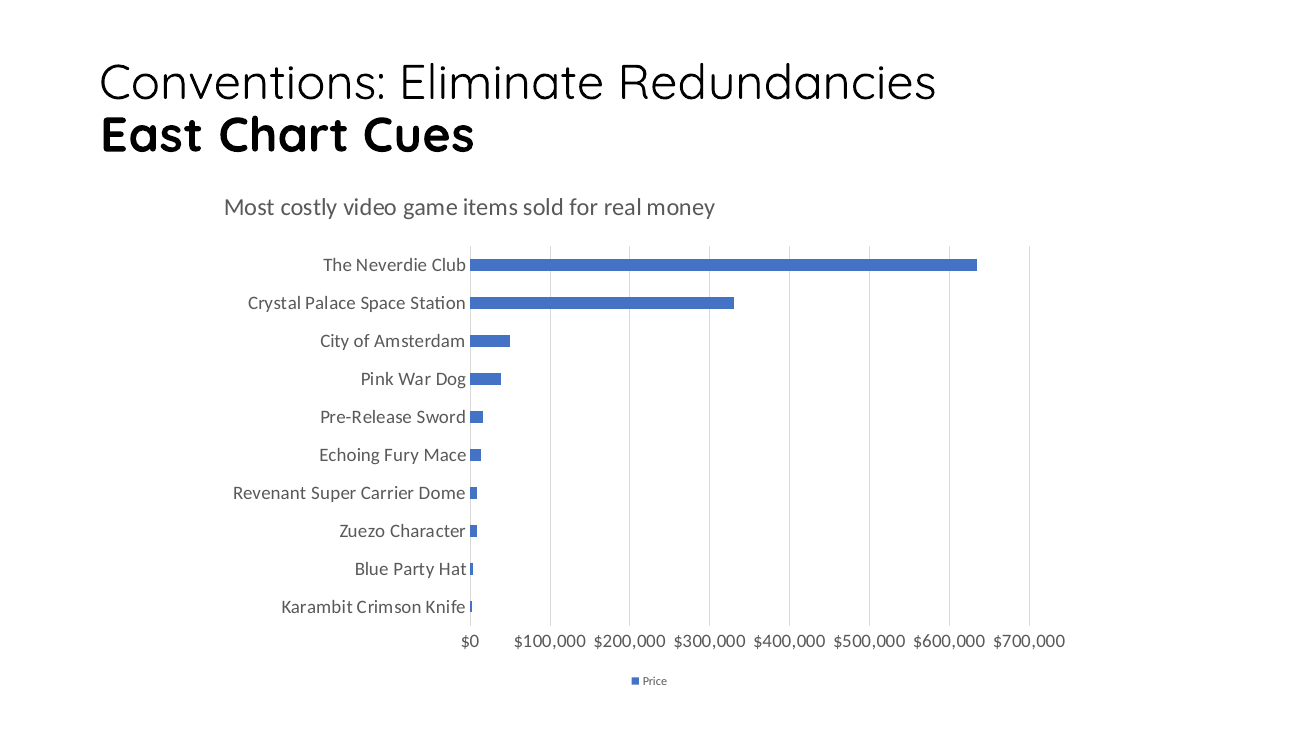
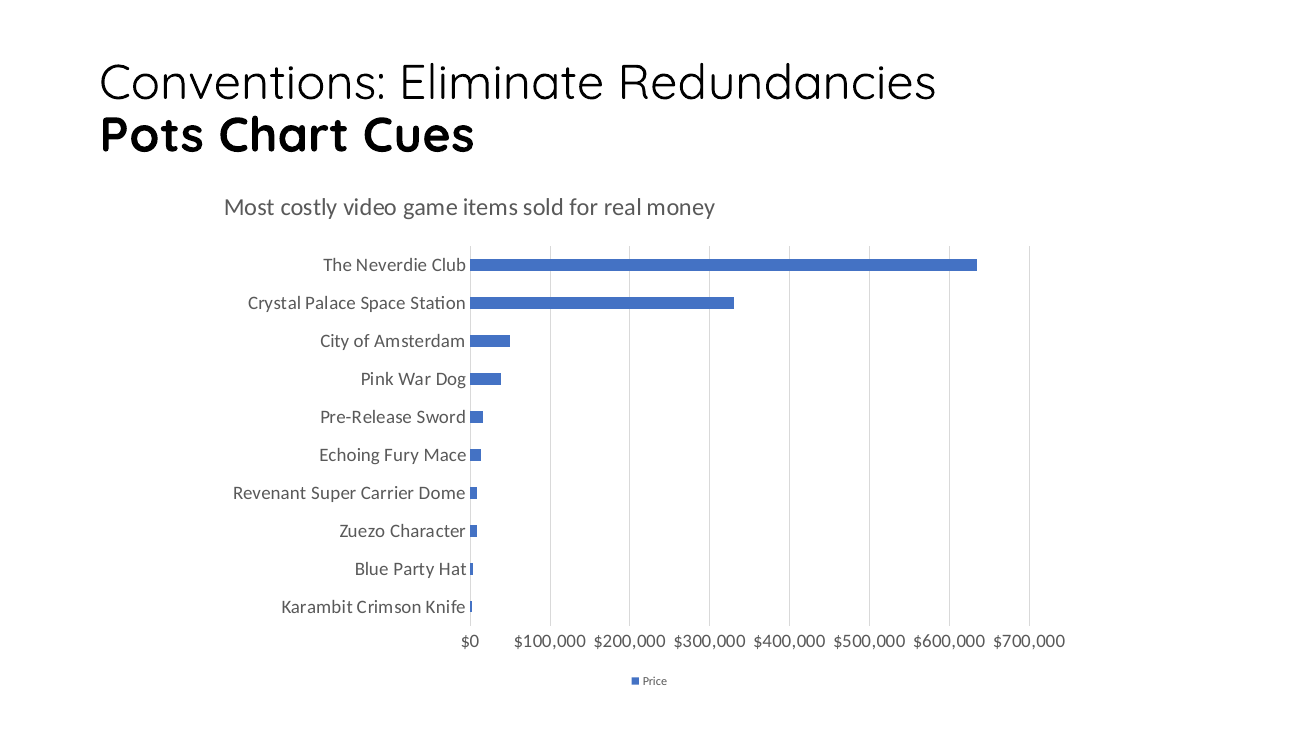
East: East -> Pots (152, 135)
